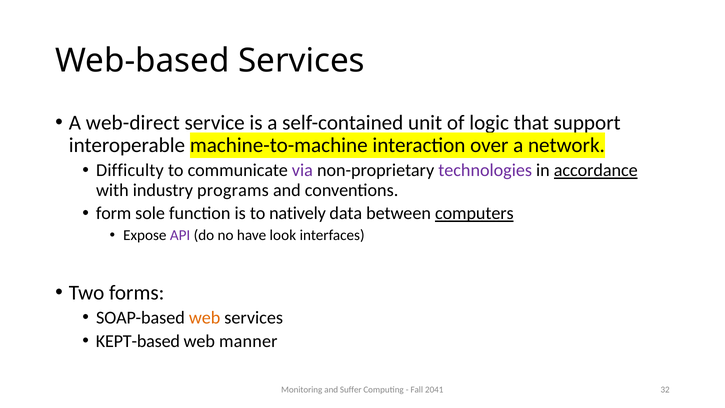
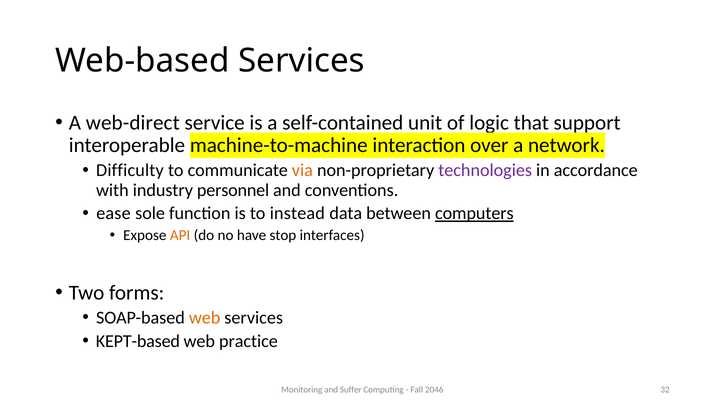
via colour: purple -> orange (302, 170)
accordance underline: present -> none (596, 170)
programs: programs -> personnel (233, 190)
form: form -> ease (113, 213)
natively: natively -> instead (297, 213)
API colour: purple -> orange (180, 235)
look: look -> stop (283, 235)
manner: manner -> practice (248, 341)
2041: 2041 -> 2046 (434, 389)
